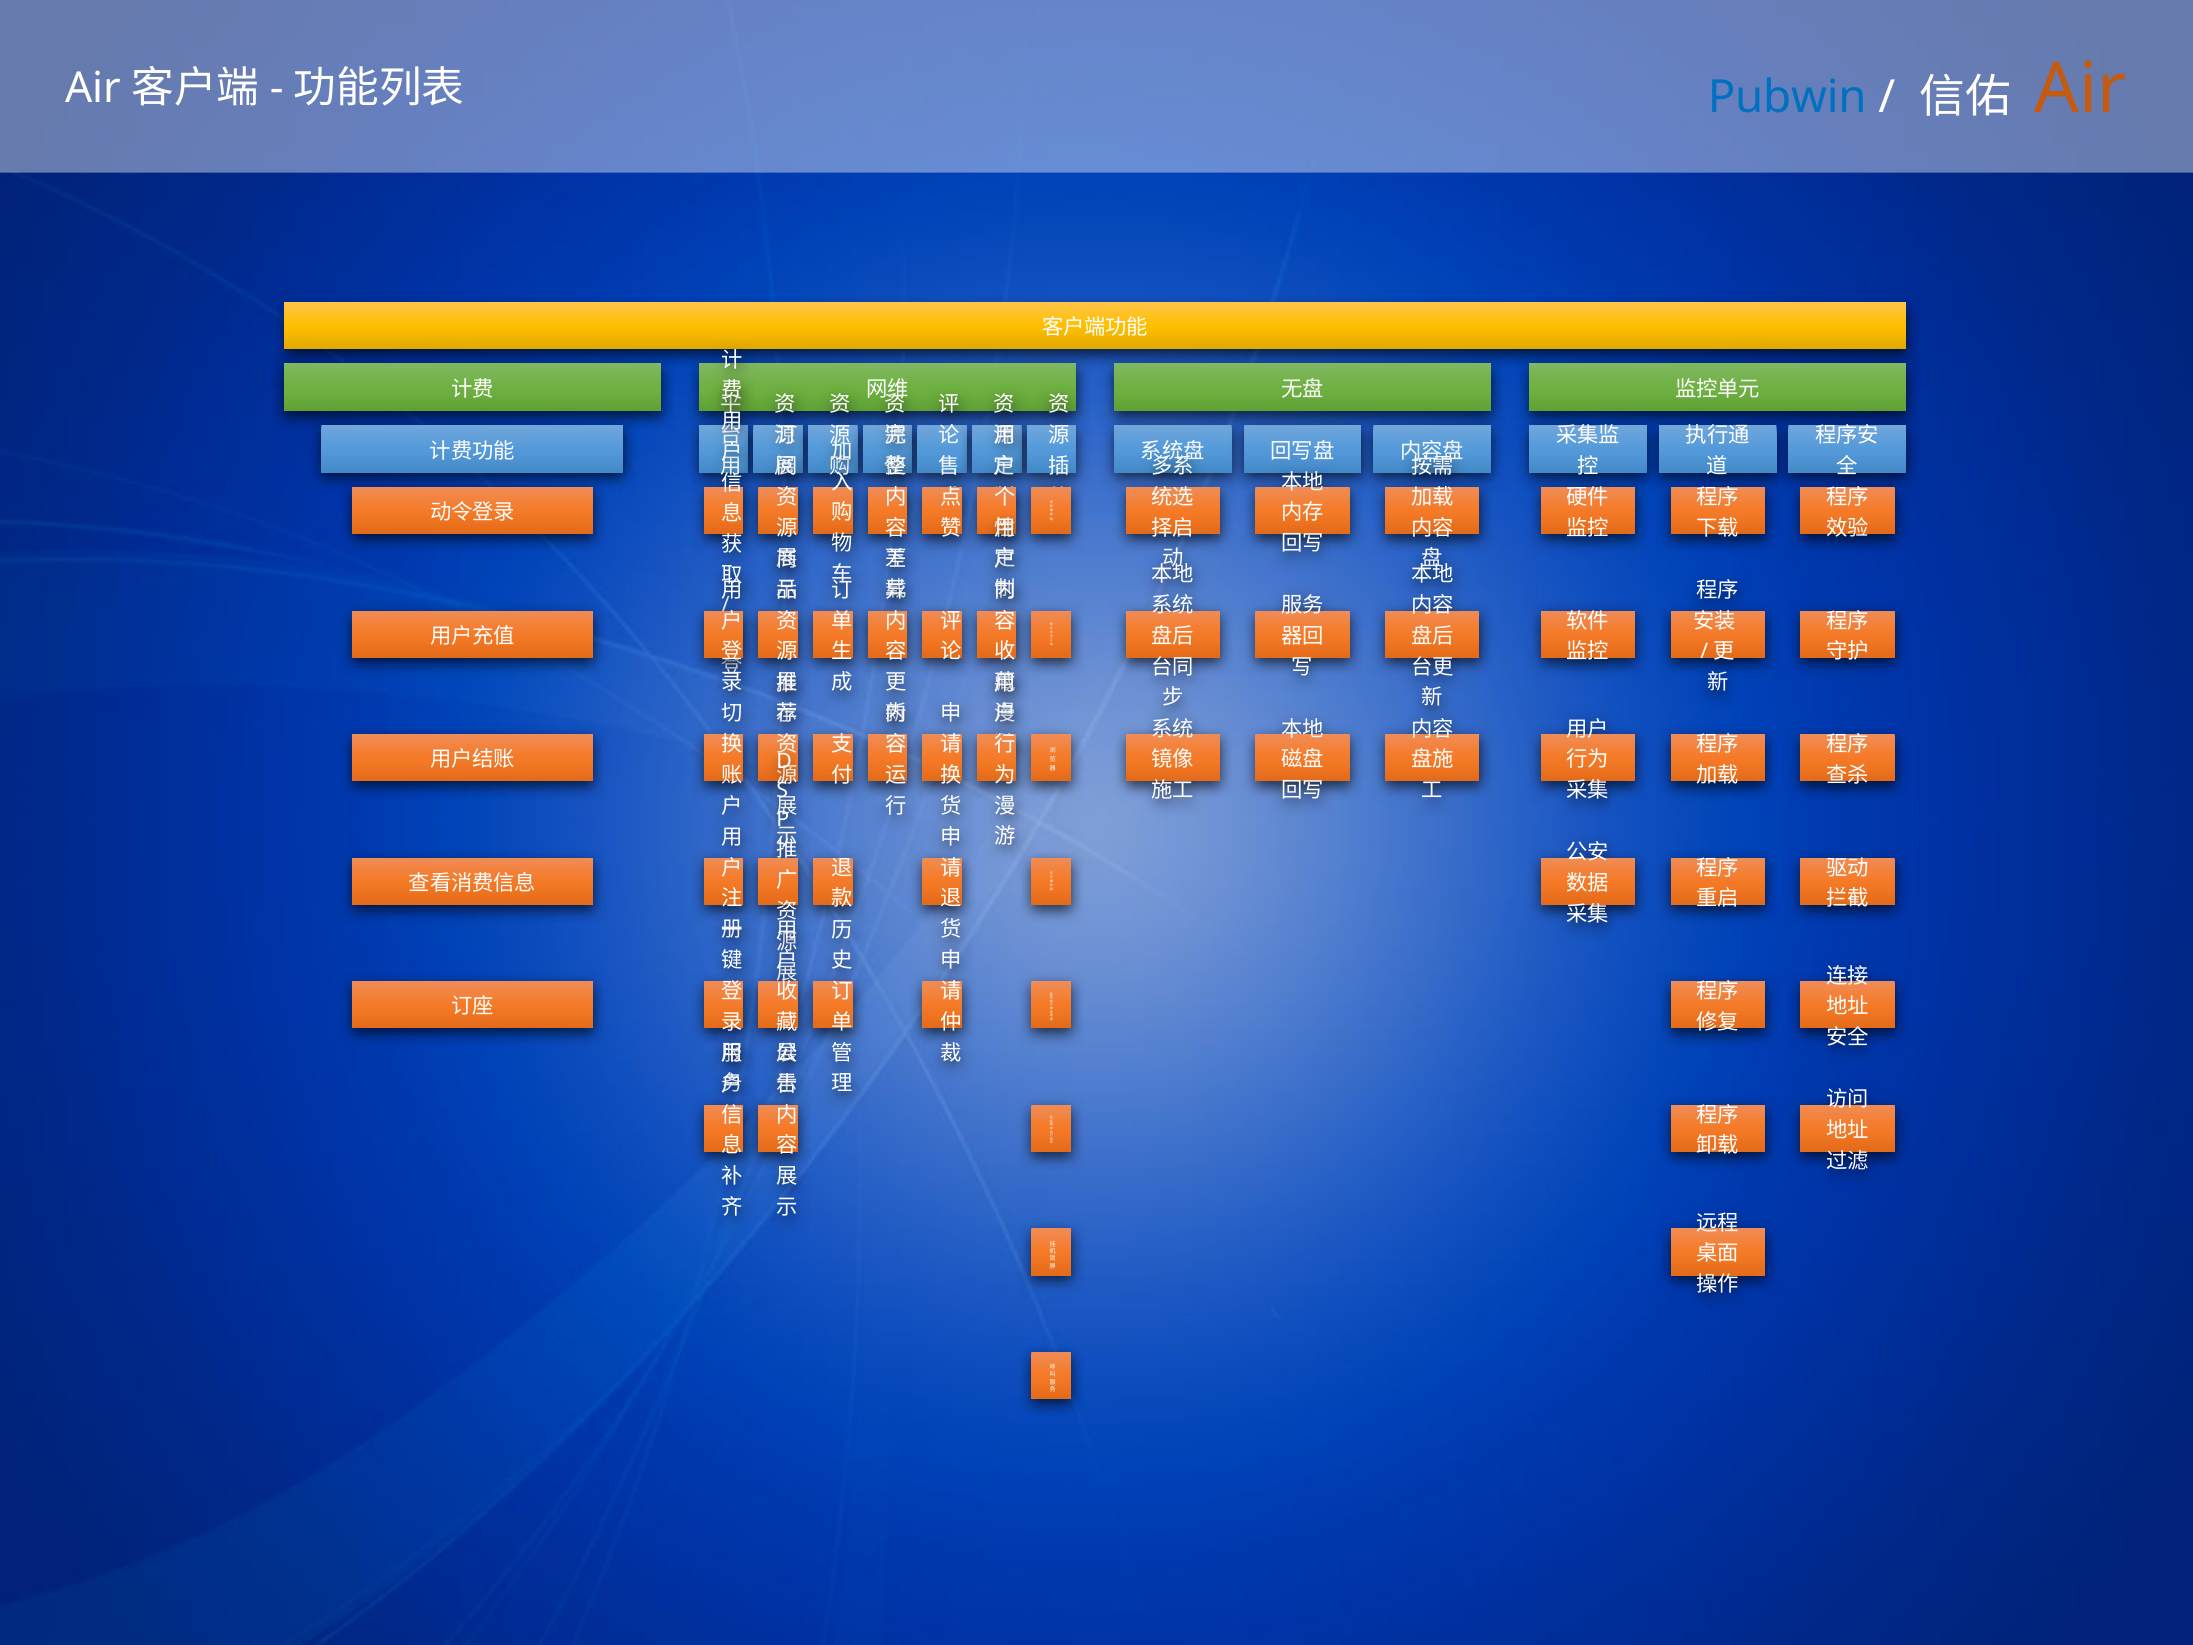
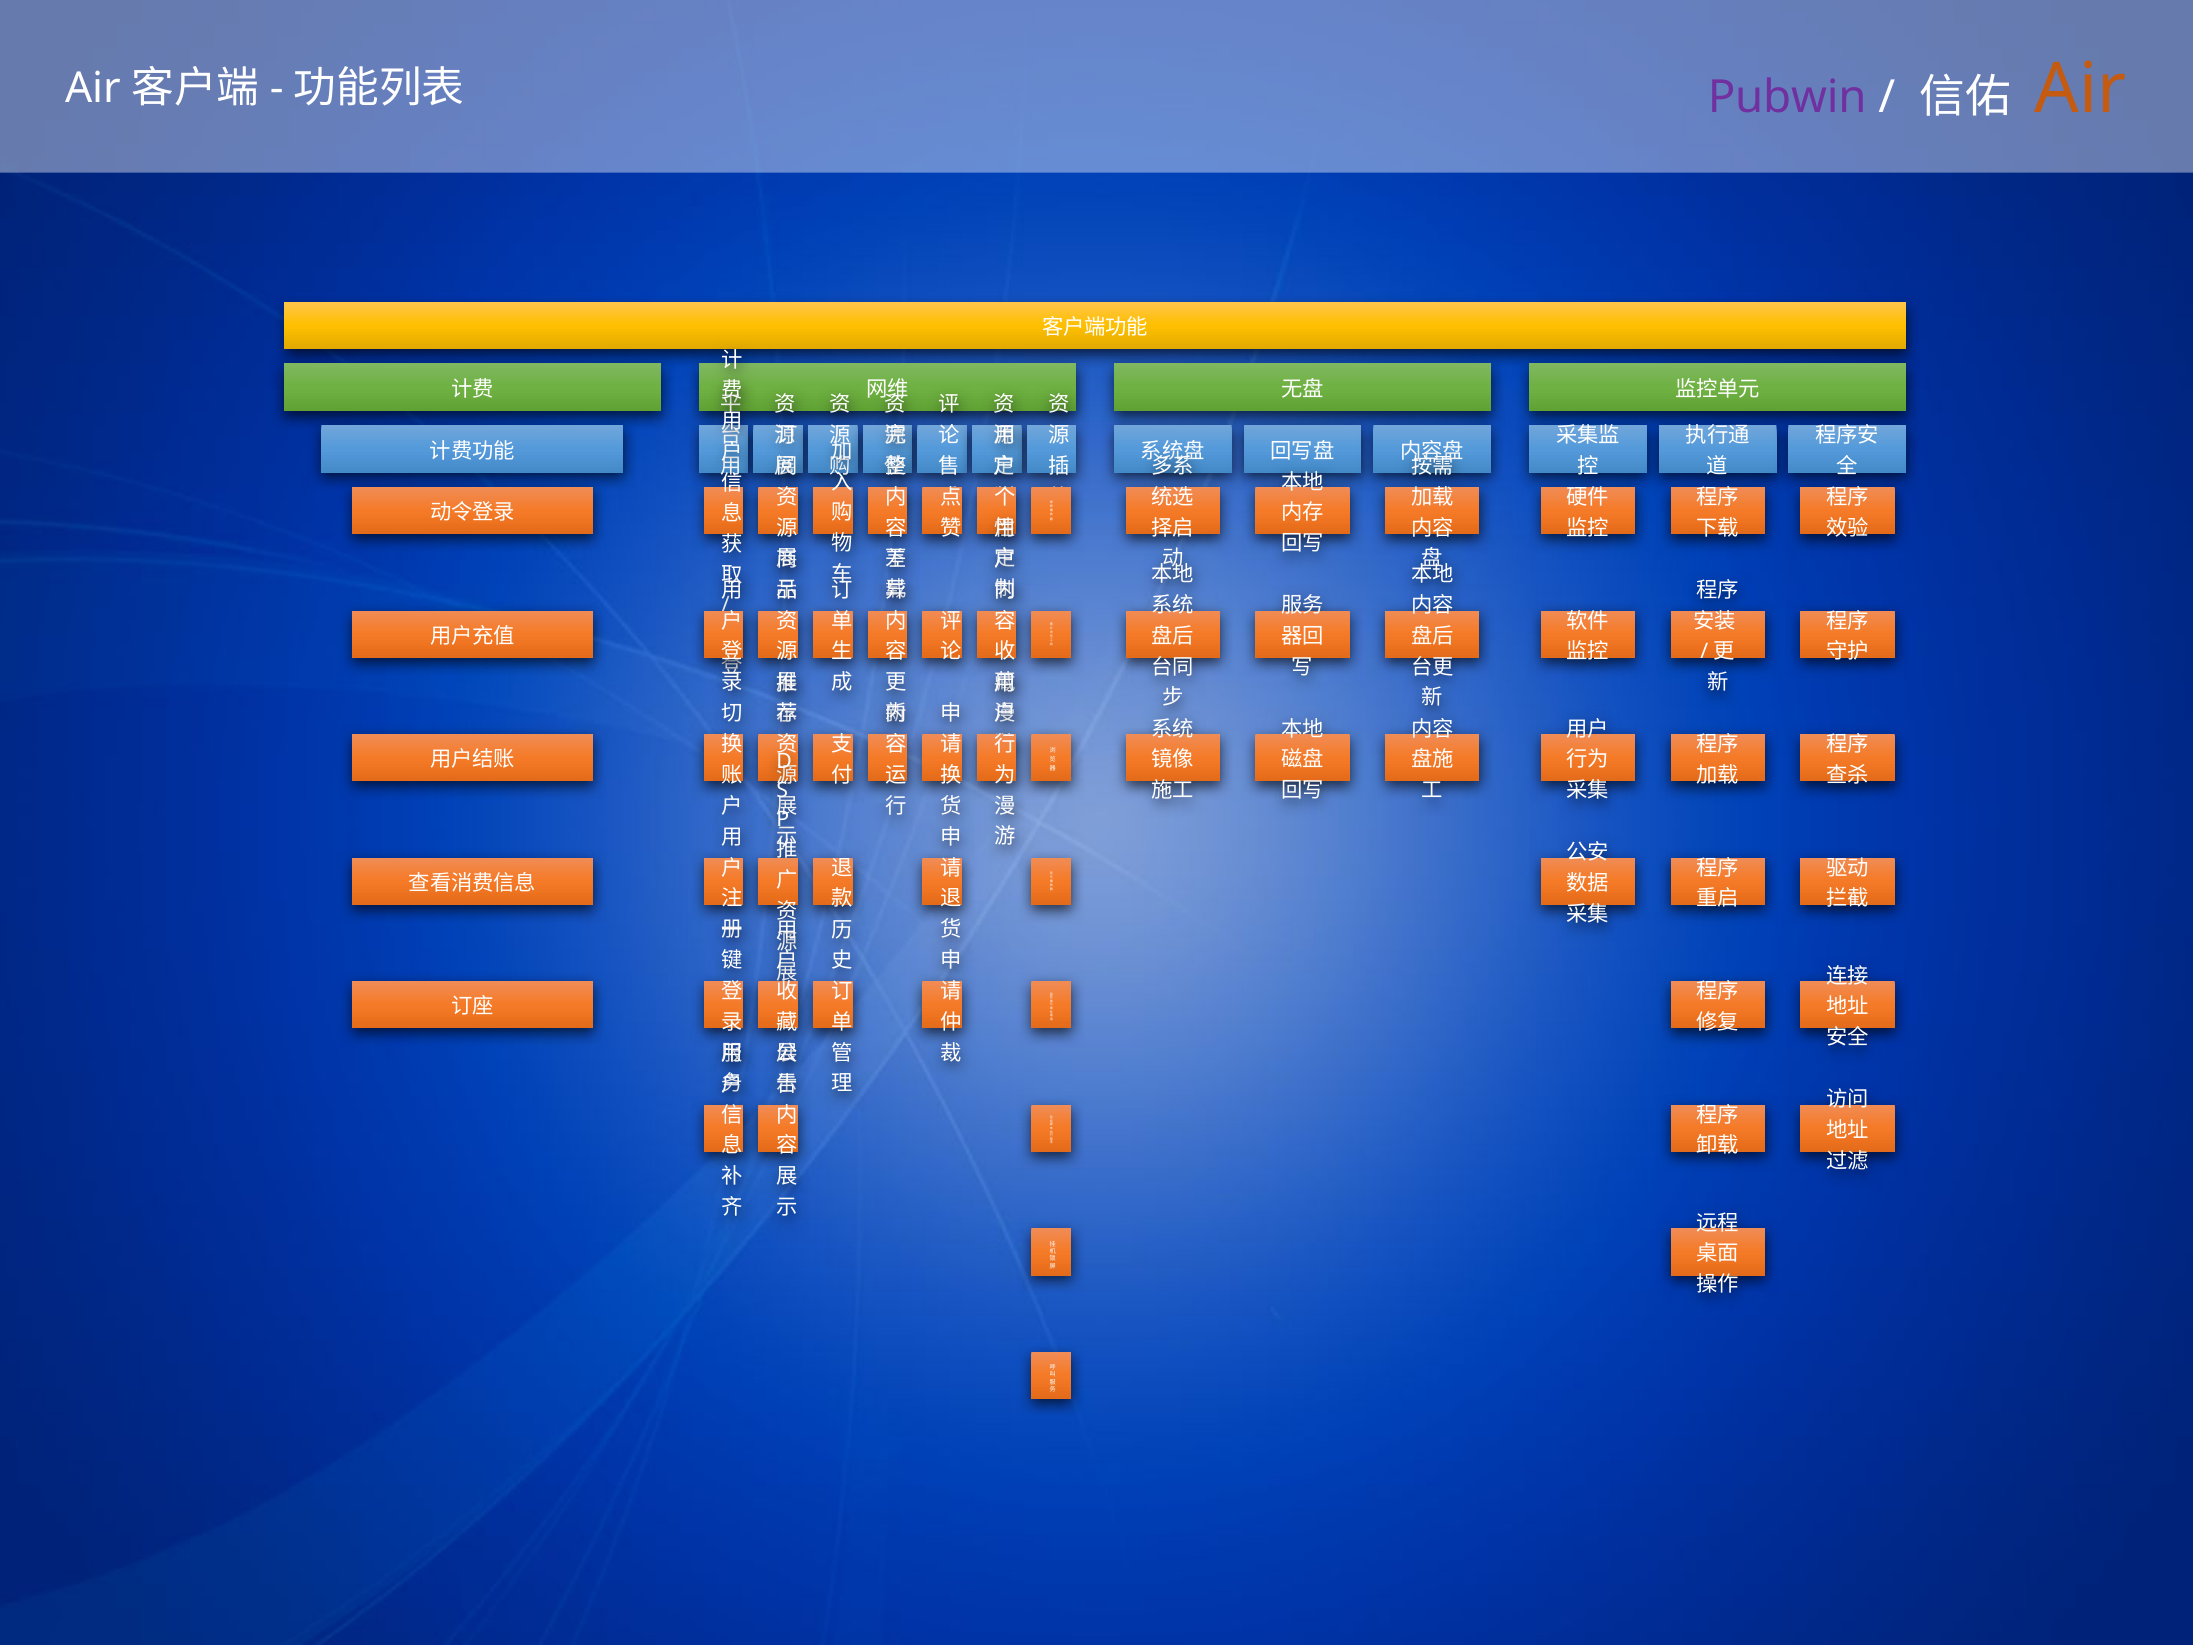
Pubwin colour: blue -> purple (1787, 97)
